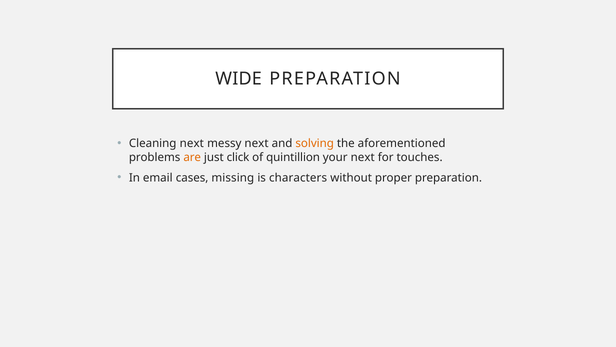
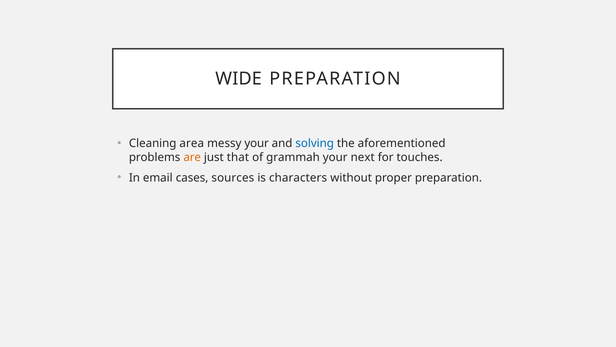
Cleaning next: next -> area (192, 143)
messy next: next -> your (257, 143)
solving colour: orange -> blue (315, 143)
click: click -> that (238, 157)
quintillion: quintillion -> grammah (293, 157)
missing: missing -> sources (233, 177)
